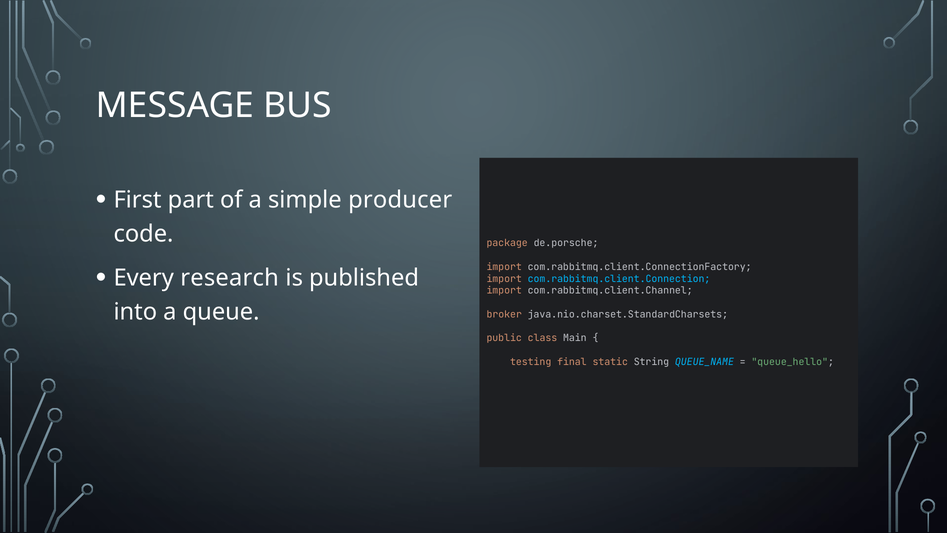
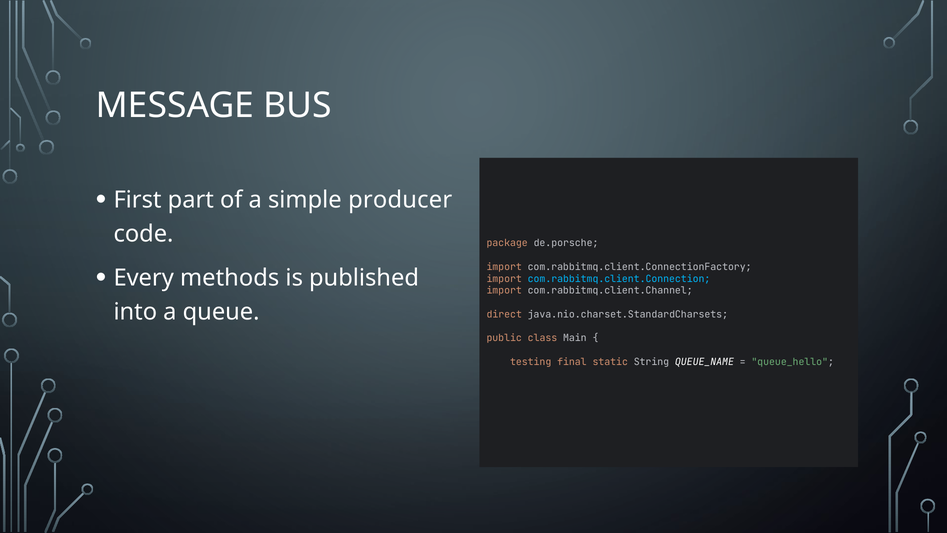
research: research -> methods (230, 278)
broker: broker -> direct (504, 314)
QUEUE_NAME colour: light blue -> white (704, 362)
